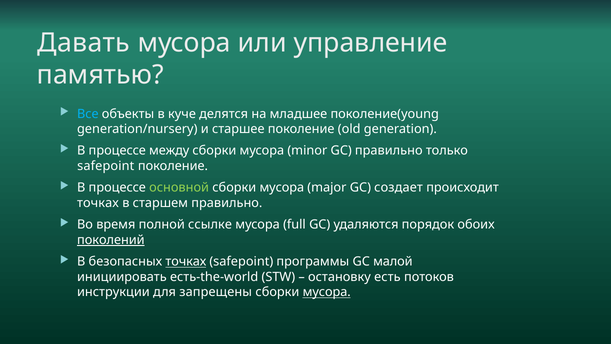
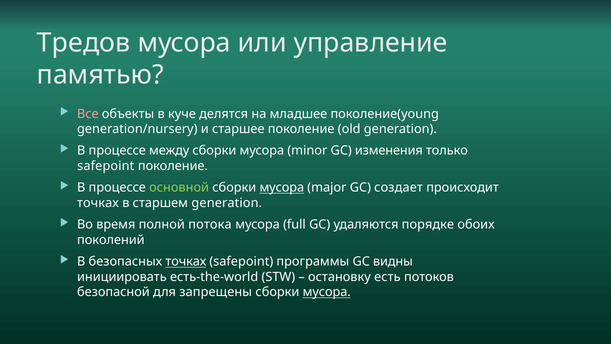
Давать: Давать -> Тредов (84, 43)
Все colour: light blue -> pink (88, 114)
GC правильно: правильно -> изменения (389, 151)
мусора underline: none -> present (282, 188)
старшем правильно: правильно -> generation (227, 203)
ссылке: ссылке -> потока (210, 225)
порядок: порядок -> порядке (428, 225)
поколений underline: present -> none (111, 240)
малой: малой -> видны (393, 261)
инструкции: инструкции -> безопасной (113, 292)
